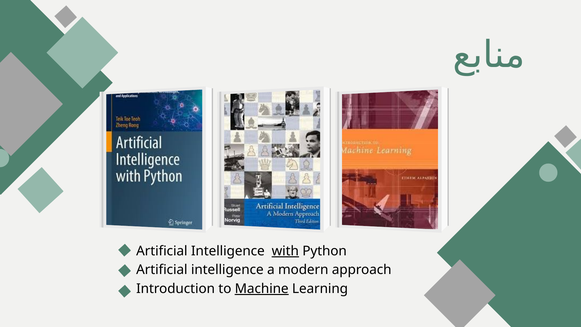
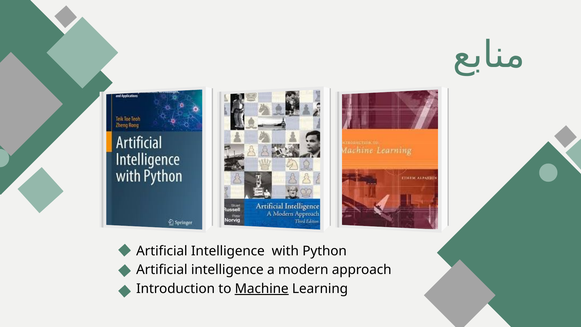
with underline: present -> none (285, 251)
